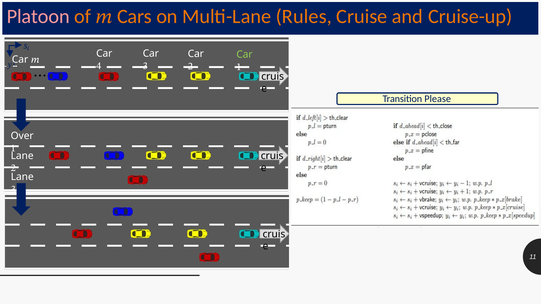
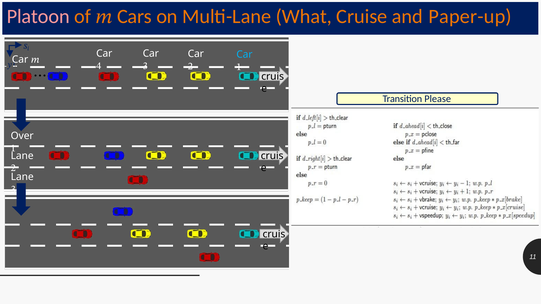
Rules: Rules -> What (304, 17)
Cruise-up: Cruise-up -> Paper-up (470, 17)
Car colour: light green -> light blue (244, 55)
